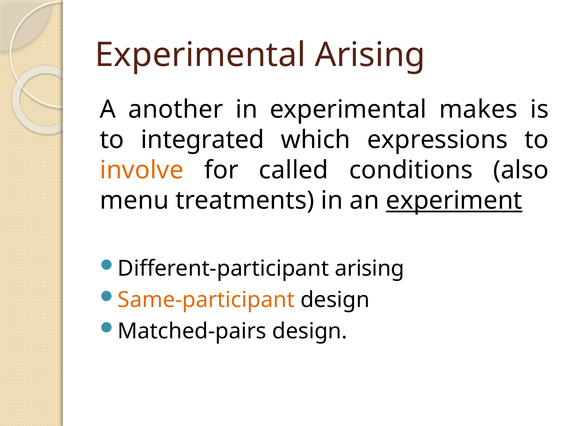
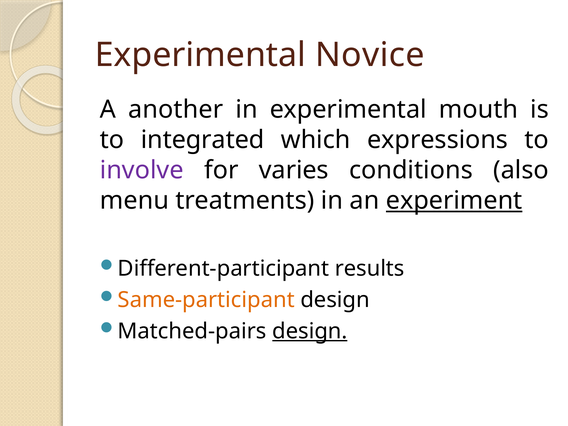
Experimental Arising: Arising -> Novice (370, 55)
makes: makes -> mouth (479, 110)
involve colour: orange -> purple (142, 170)
called: called -> varies (294, 170)
Different-participant arising: arising -> results (370, 269)
design underline: none -> present (310, 331)
